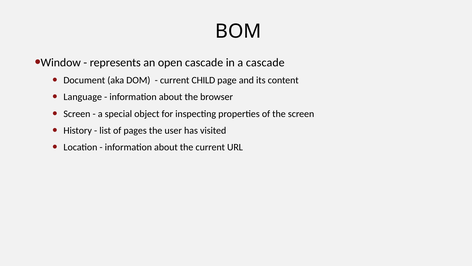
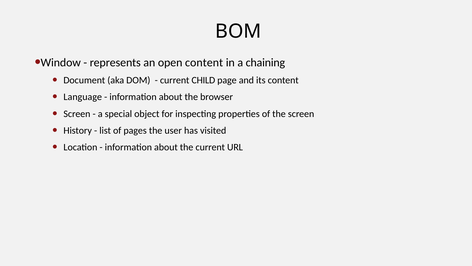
open cascade: cascade -> content (204, 62)
a cascade: cascade -> chaining (265, 62)
